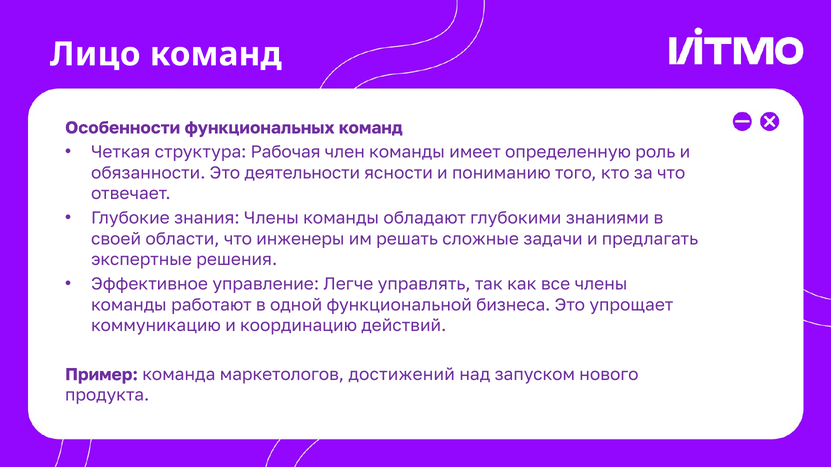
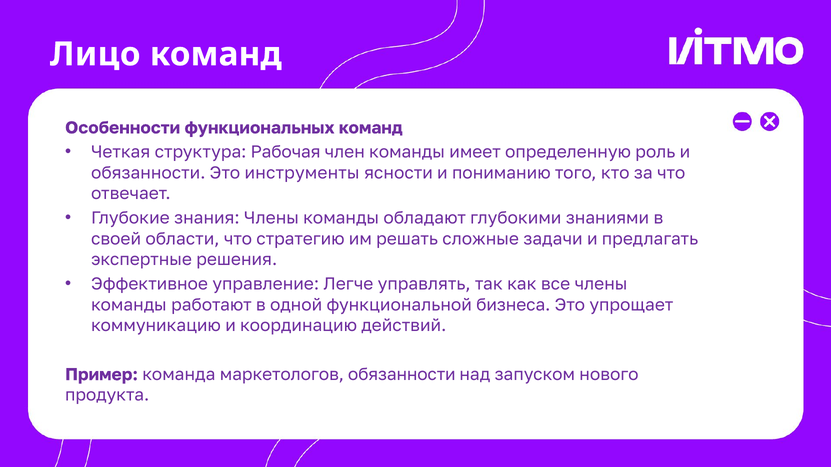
деятельности: деятельности -> инструменты (302, 173)
инженеры: инженеры -> стратегию (300, 239)
маркетологов достижений: достижений -> обязанности (402, 375)
